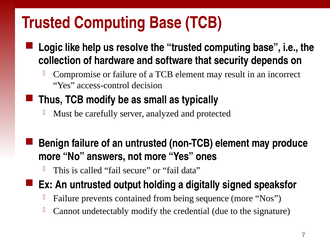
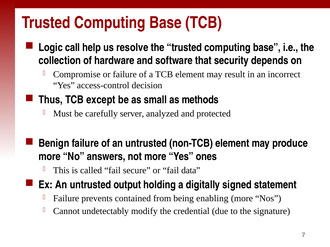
like: like -> call (73, 48)
TCB modify: modify -> except (101, 100)
typically: typically -> methods (200, 100)
speaksfor: speaksfor -> statement (275, 185)
sequence: sequence -> enabling (212, 199)
